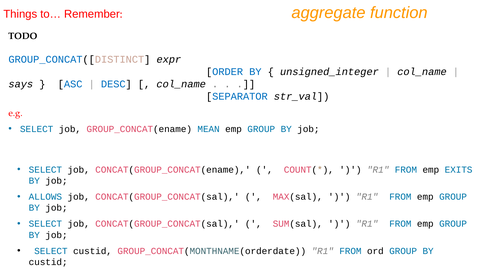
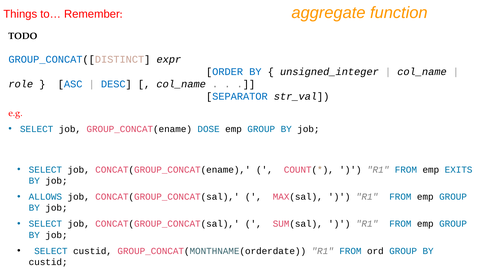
says: says -> role (21, 84)
MEAN: MEAN -> DOSE (209, 129)
